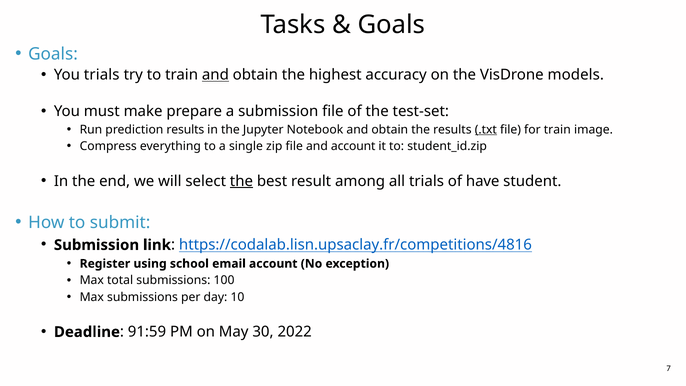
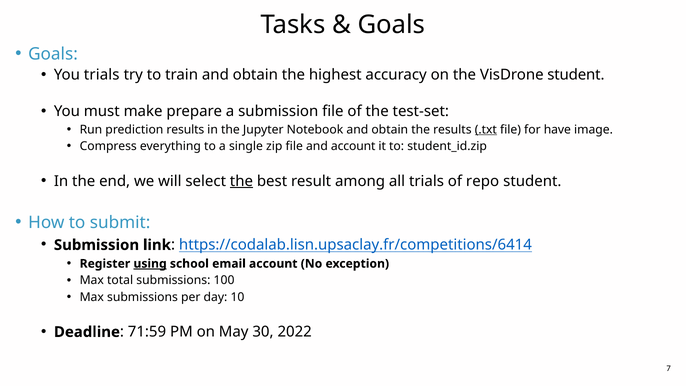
and underline: present -> none (215, 75)
VisDrone models: models -> student (576, 75)
for train: train -> have (557, 129)
have: have -> repo (483, 181)
https://codalab.lisn.upsaclay.fr/competitions/4816: https://codalab.lisn.upsaclay.fr/competitions/4816 -> https://codalab.lisn.upsaclay.fr/competitions/6414 (355, 245)
using underline: none -> present (150, 264)
91:59: 91:59 -> 71:59 (147, 332)
